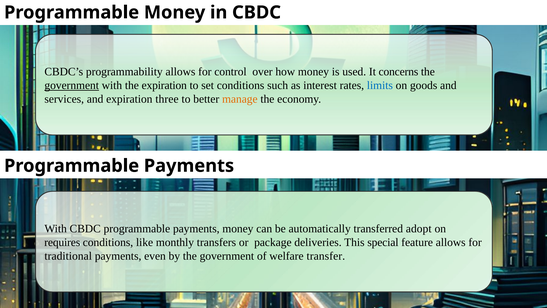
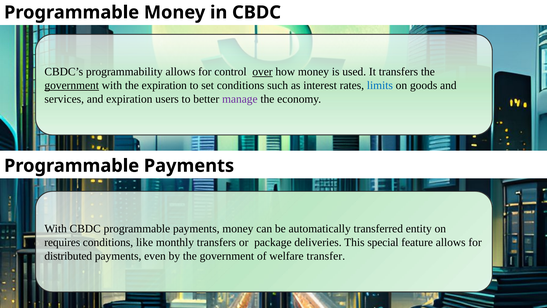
over underline: none -> present (262, 72)
It concerns: concerns -> transfers (398, 72)
three: three -> users (167, 99)
manage colour: orange -> purple (240, 99)
adopt: adopt -> entity (419, 228)
traditional: traditional -> distributed (68, 256)
